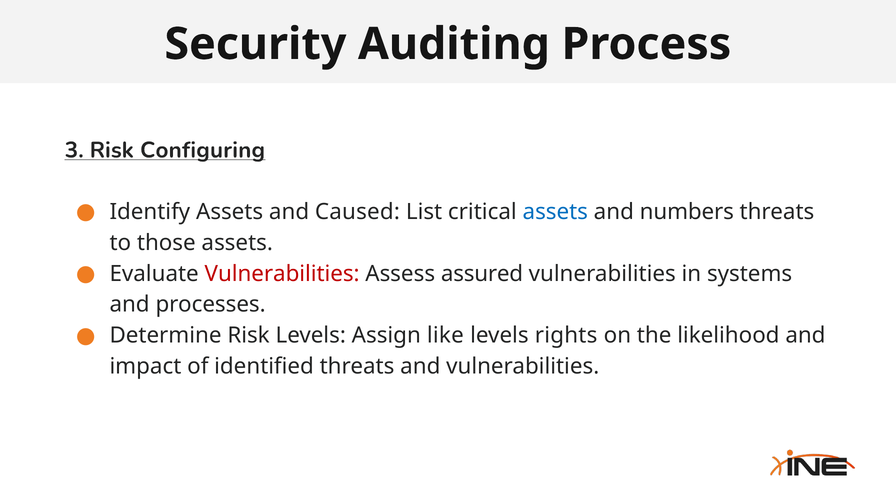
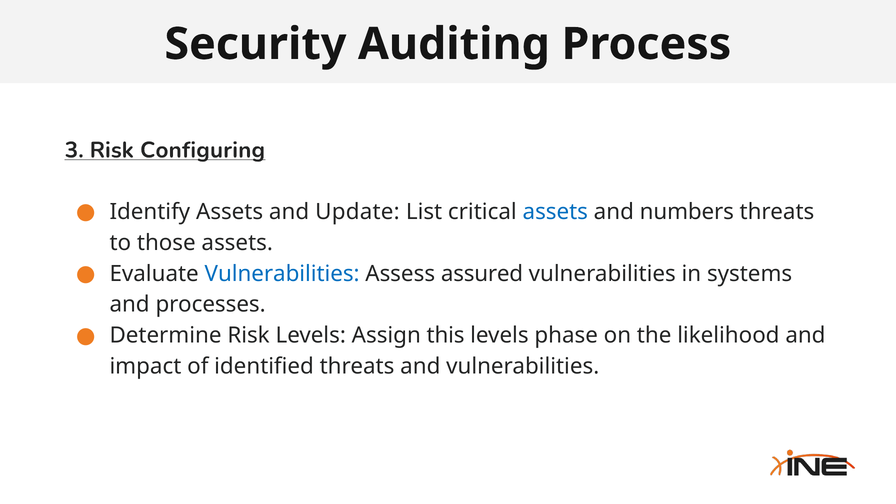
Caused: Caused -> Update (357, 212)
Vulnerabilities colour: red -> blue (282, 274)
like: like -> this (446, 335)
rights: rights -> phase (566, 335)
